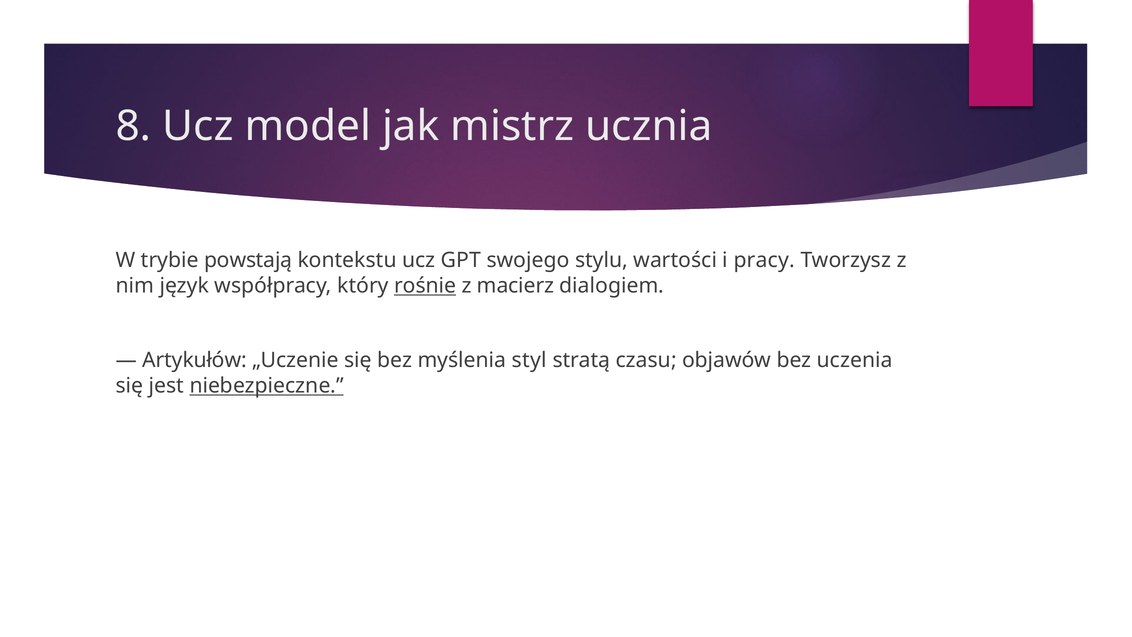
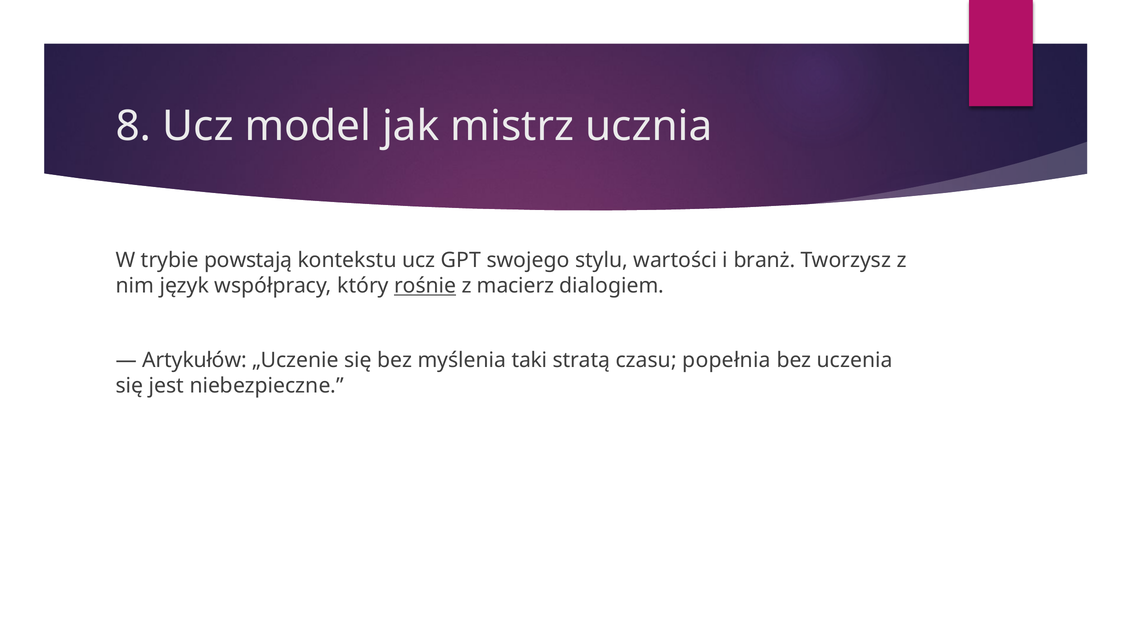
pracy: pracy -> branż (764, 260)
styl: styl -> taki (530, 360)
objawów: objawów -> popełnia (726, 360)
niebezpieczne underline: present -> none (267, 386)
